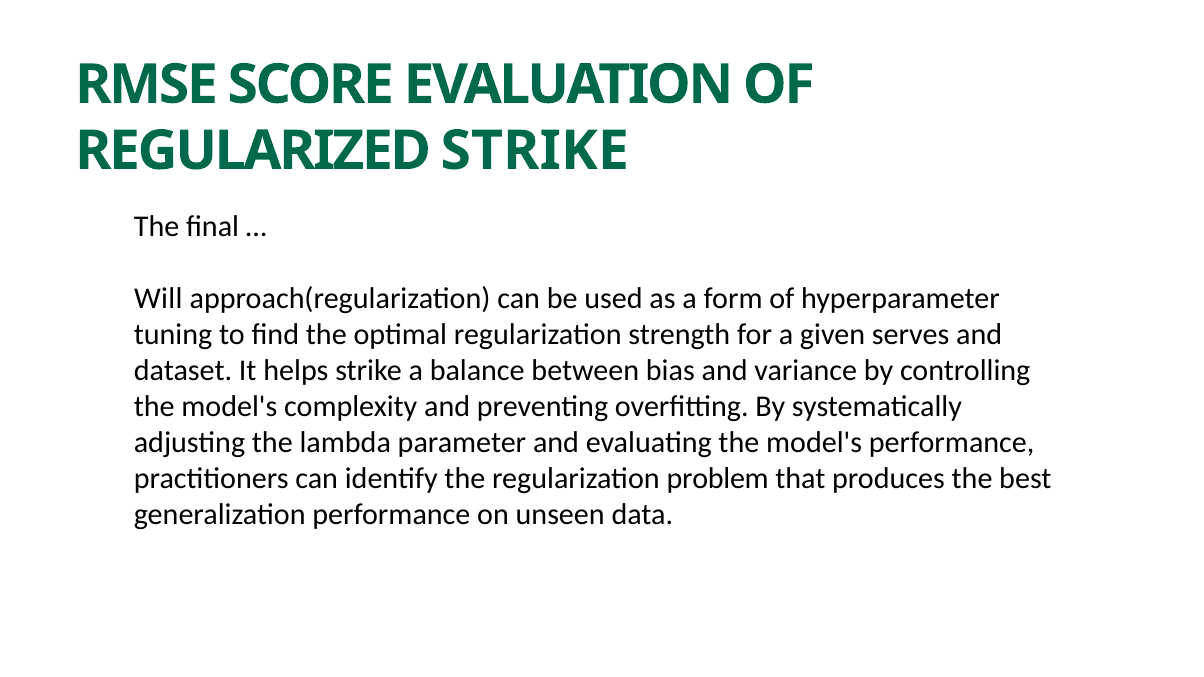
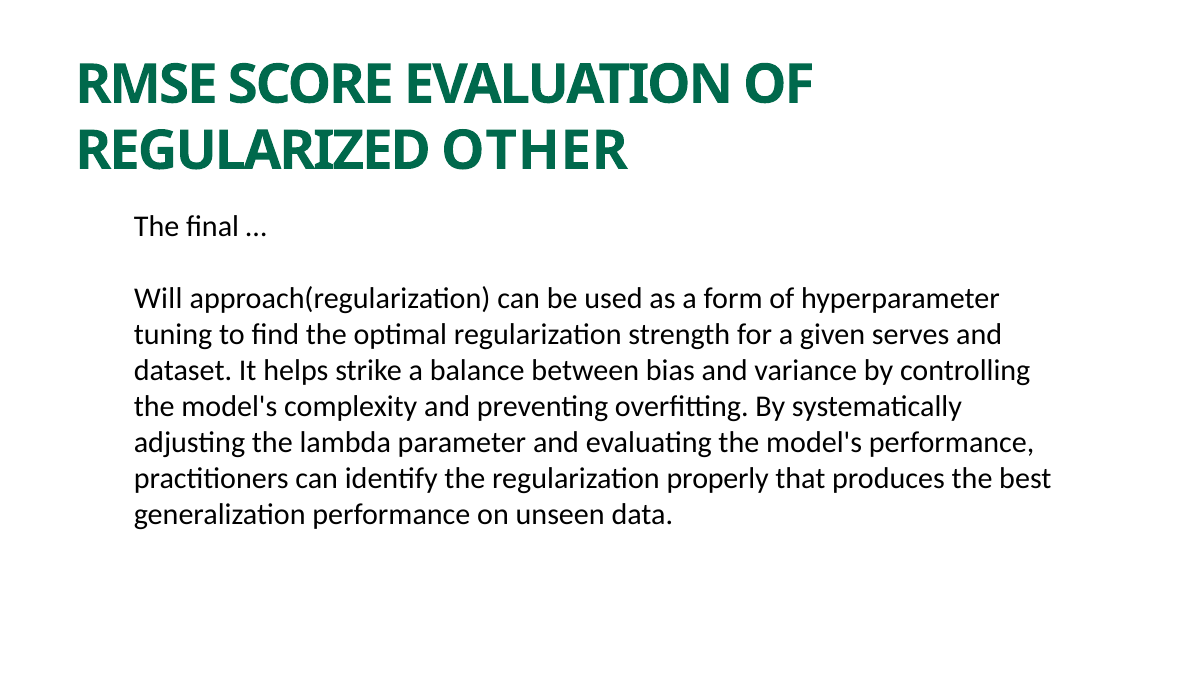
REGULARIZED STRIKE: STRIKE -> OTHER (535, 151)
problem: problem -> properly (718, 479)
